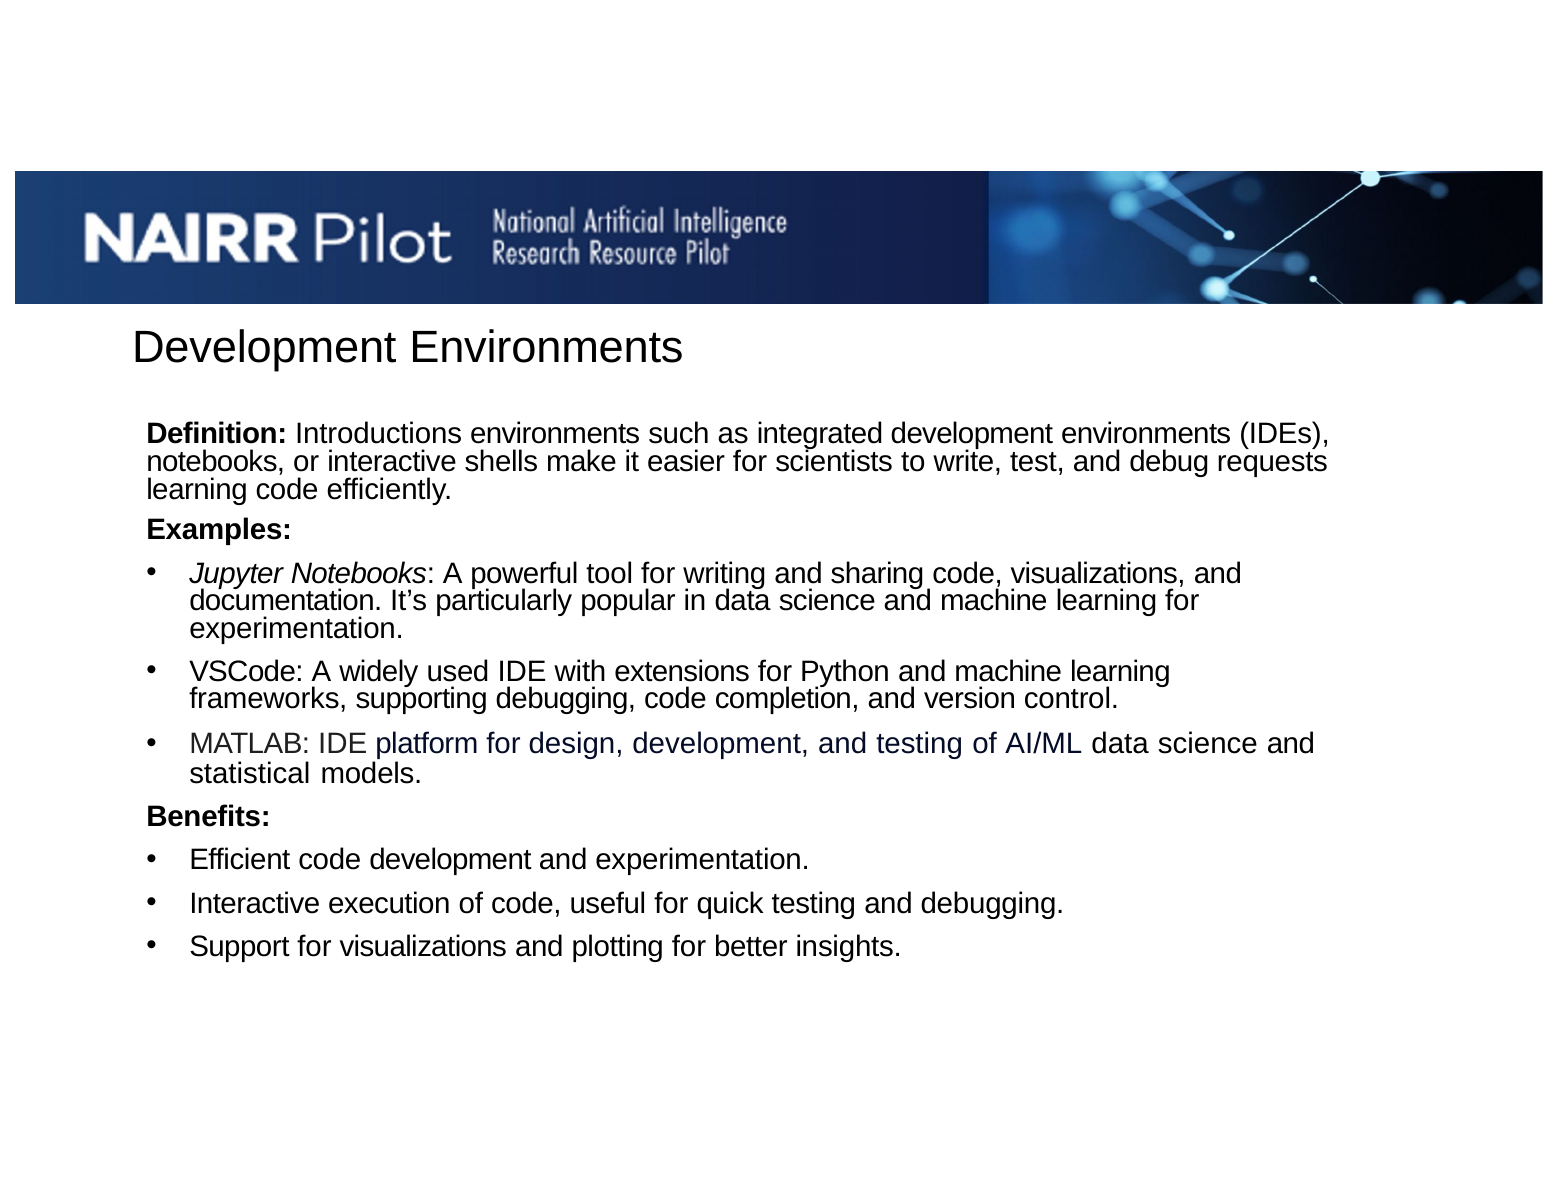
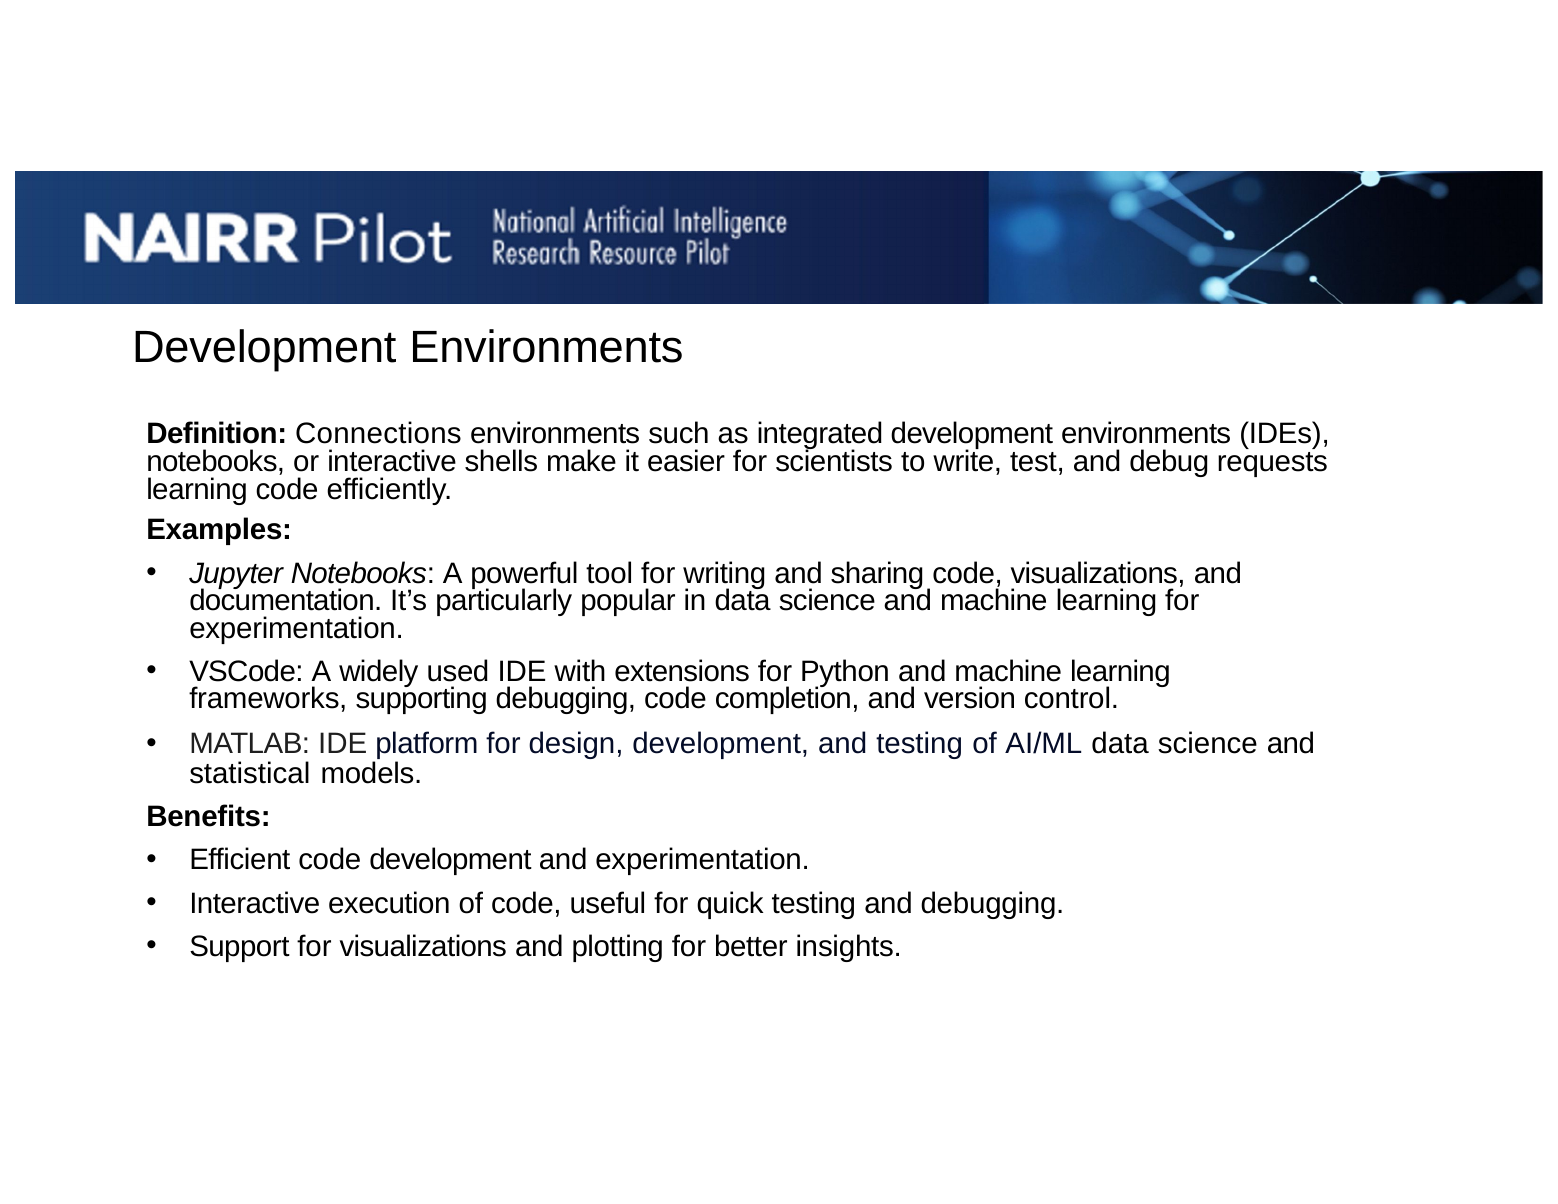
Introductions: Introductions -> Connections (378, 434)
